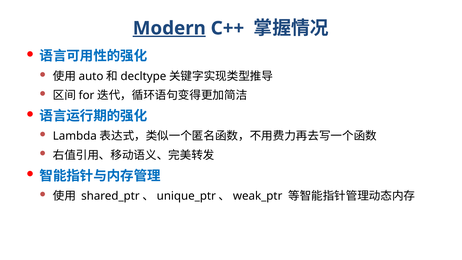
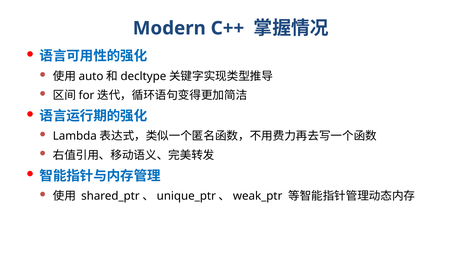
Modern underline: present -> none (169, 28)
